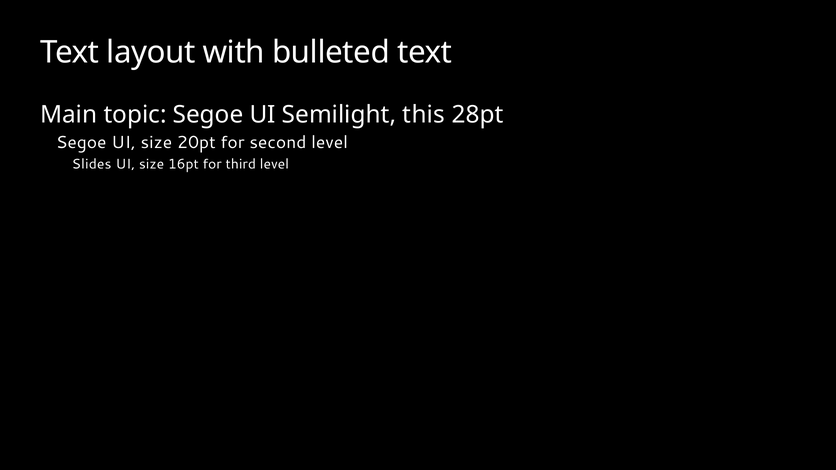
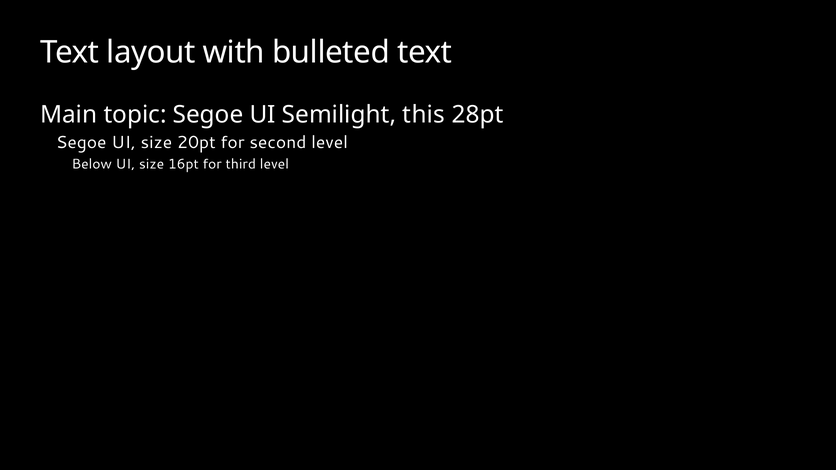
Slides: Slides -> Below (92, 164)
